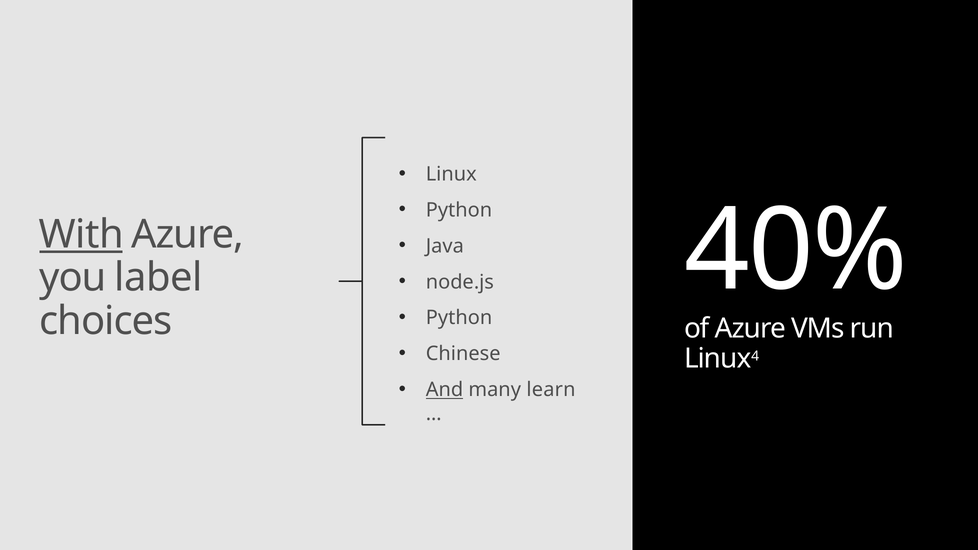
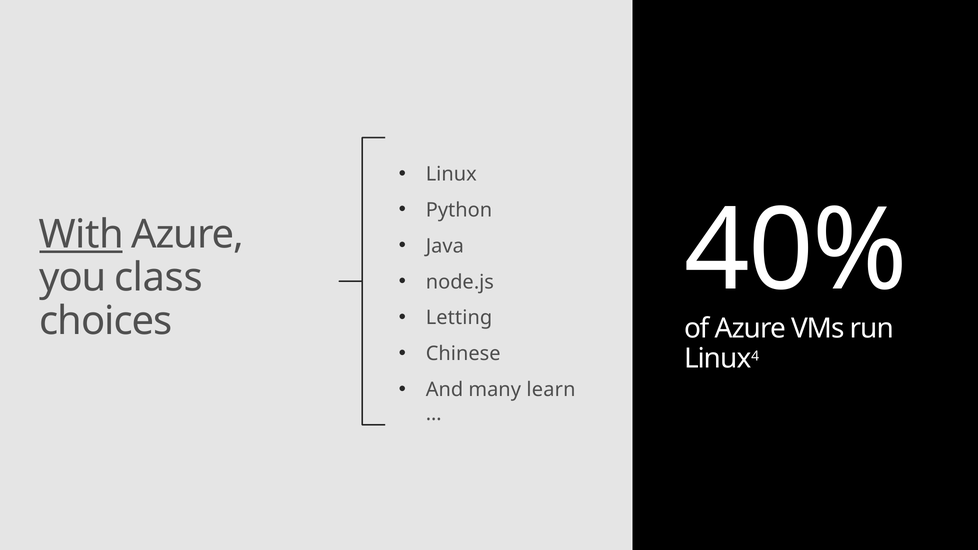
label: label -> class (158, 278)
Python: Python -> Letting (459, 318)
And underline: present -> none (444, 390)
